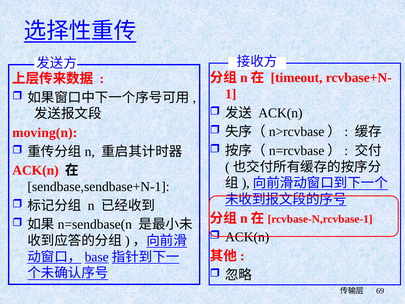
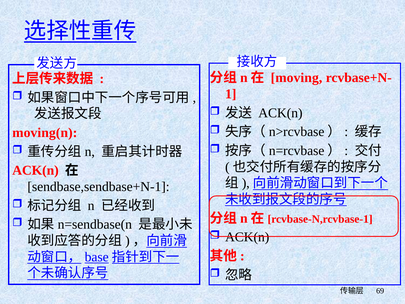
timeout: timeout -> moving (296, 78)
